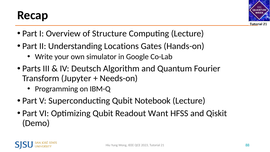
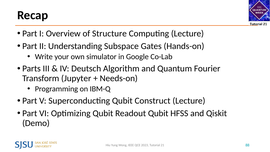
Locations: Locations -> Subspace (121, 46)
Notebook: Notebook -> Construct (153, 101)
Readout Want: Want -> Qubit (158, 113)
